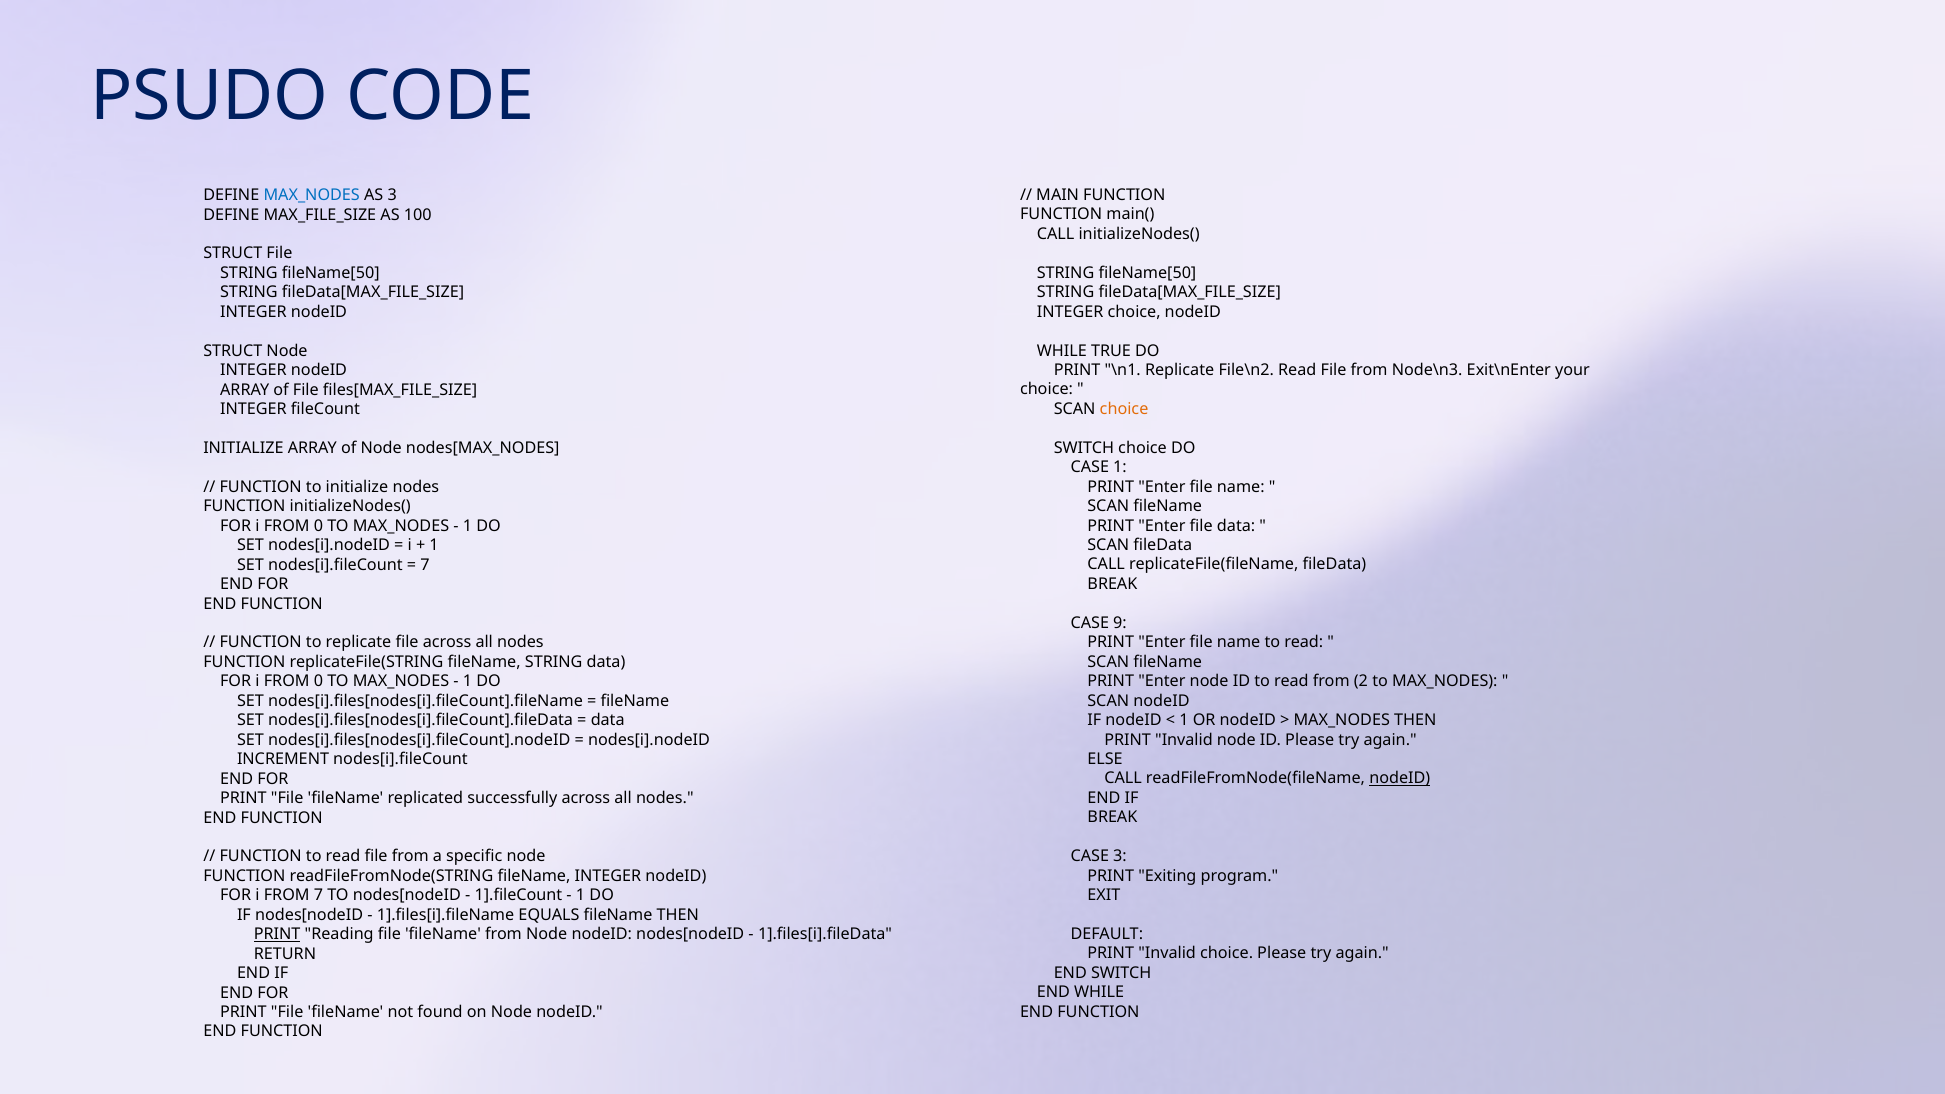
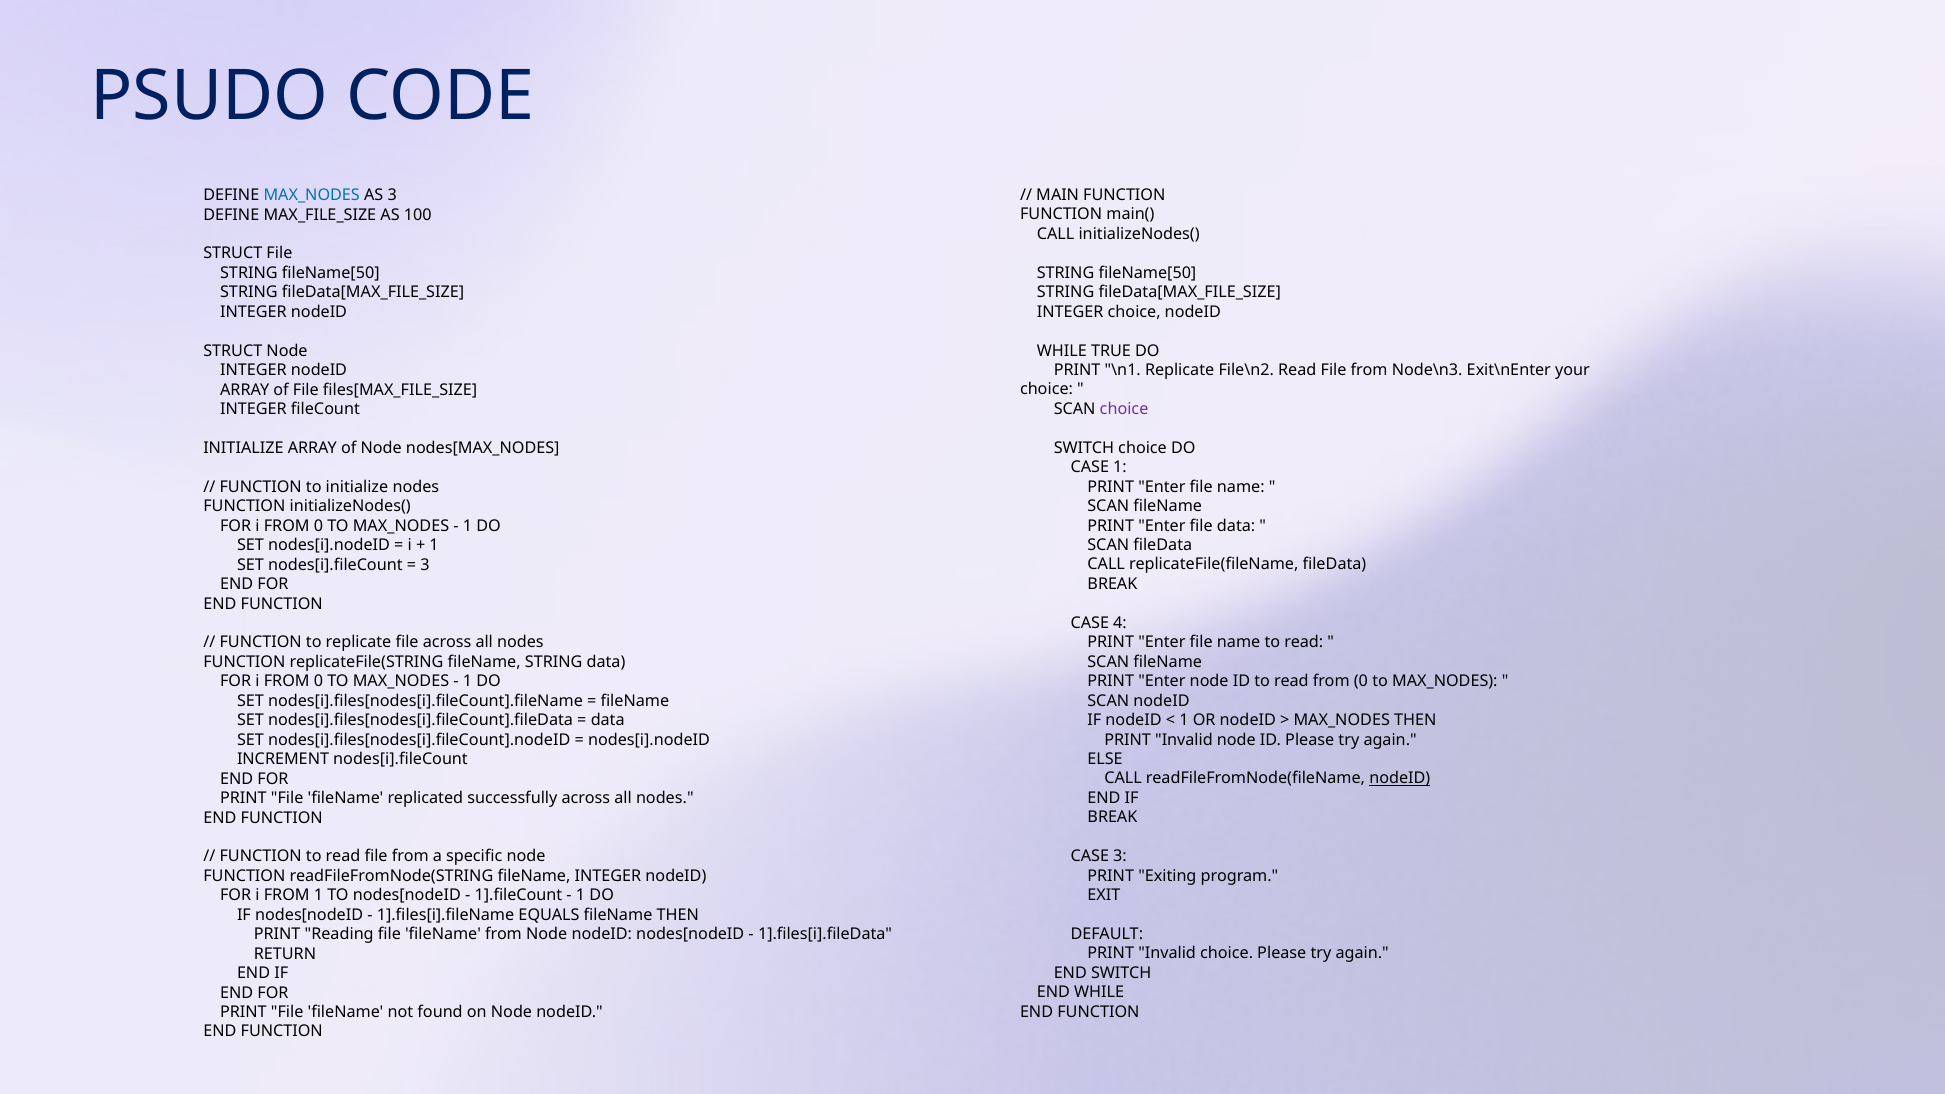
choice colour: orange -> purple (1124, 409)
7: 7 -> 3 (425, 565)
9: 9 -> 4 (1120, 623)
read from 2: 2 -> 0 (1361, 681)
FROM 7: 7 -> 1 (318, 896)
PRINT underline: present -> none (277, 934)
